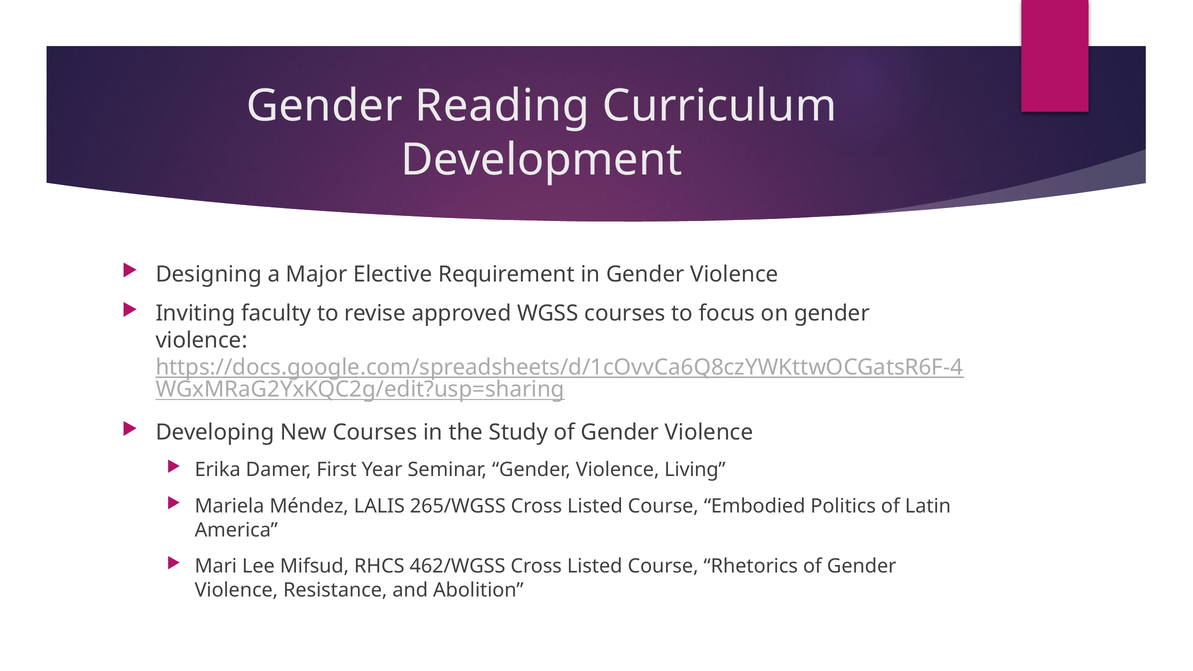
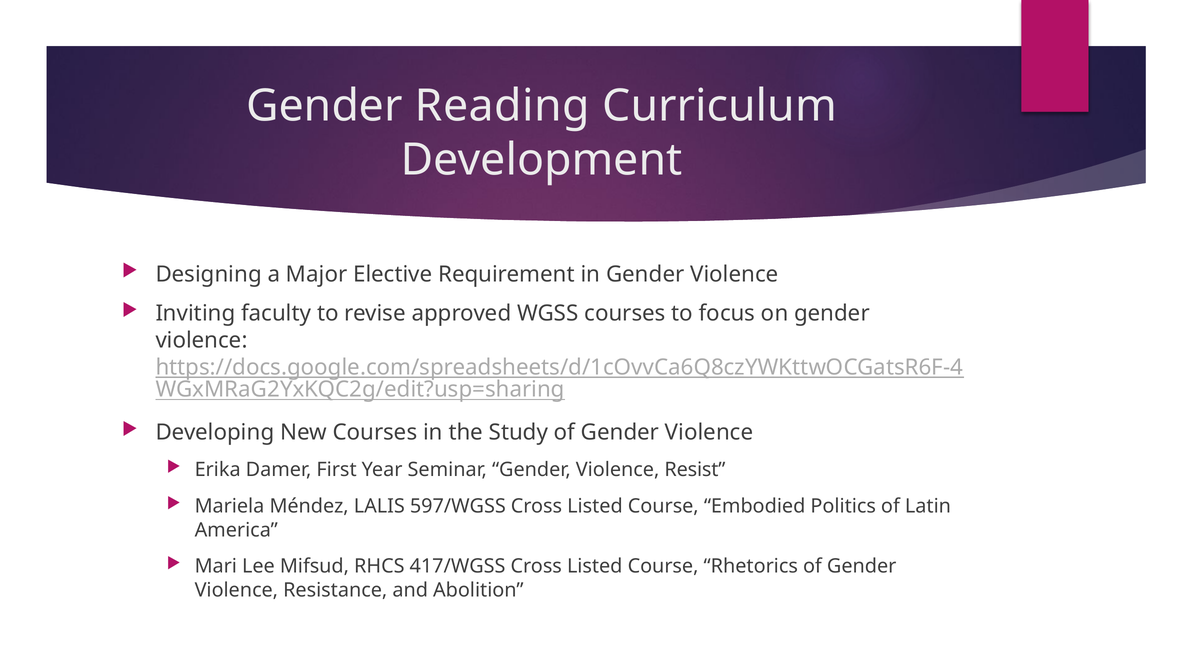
Living: Living -> Resist (695, 470)
265/WGSS: 265/WGSS -> 597/WGSS (458, 506)
462/WGSS: 462/WGSS -> 417/WGSS (458, 566)
